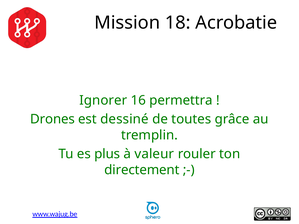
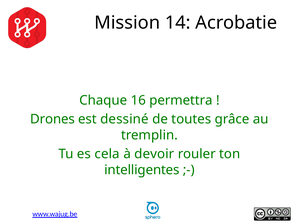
18: 18 -> 14 (178, 23)
Ignorer: Ignorer -> Chaque (103, 100)
plus: plus -> cela (107, 154)
valeur: valeur -> devoir (154, 154)
directement: directement -> intelligentes (142, 170)
